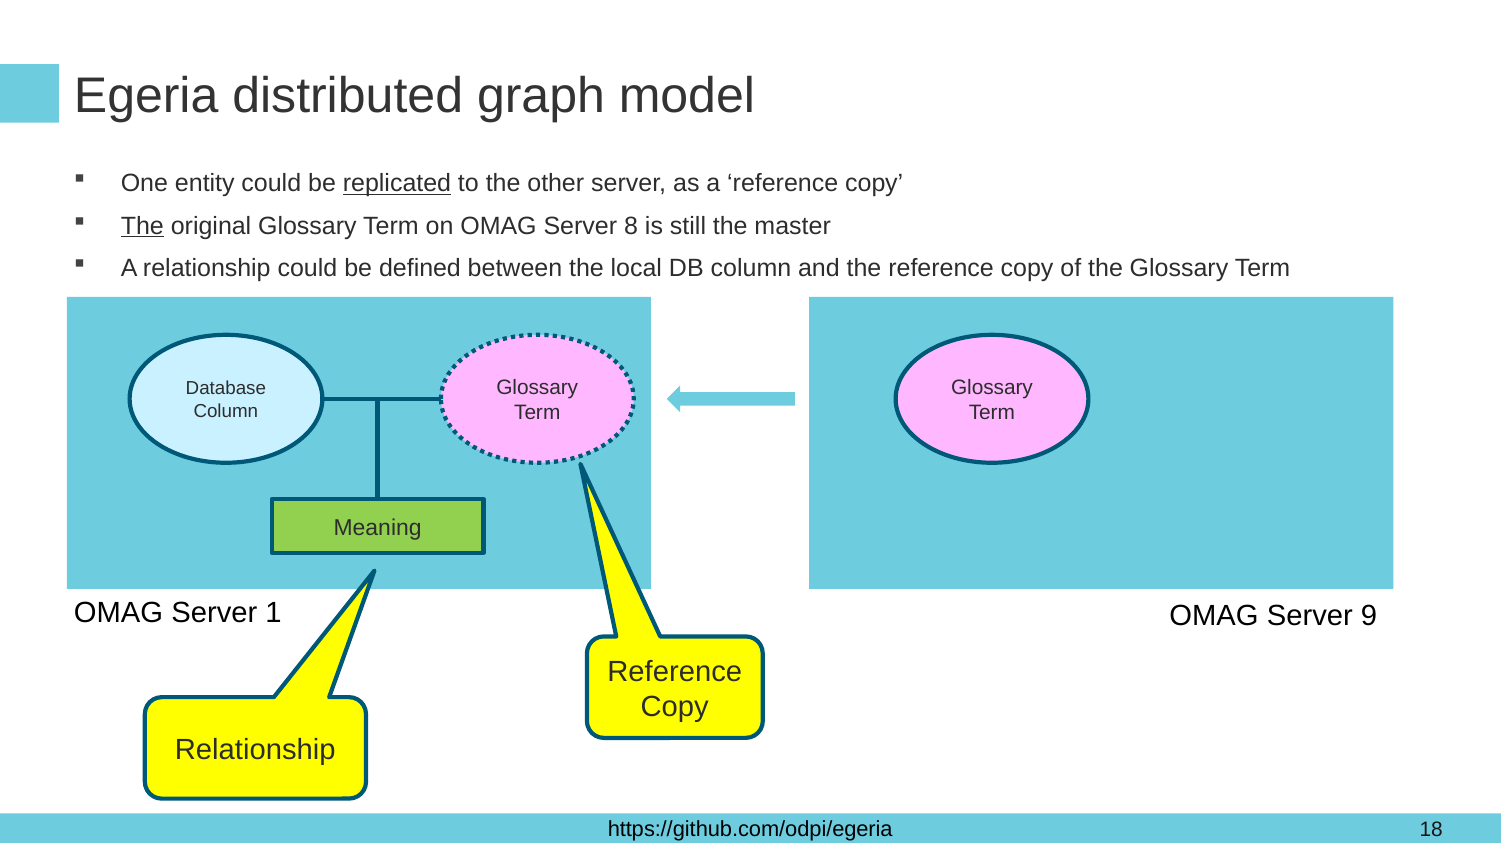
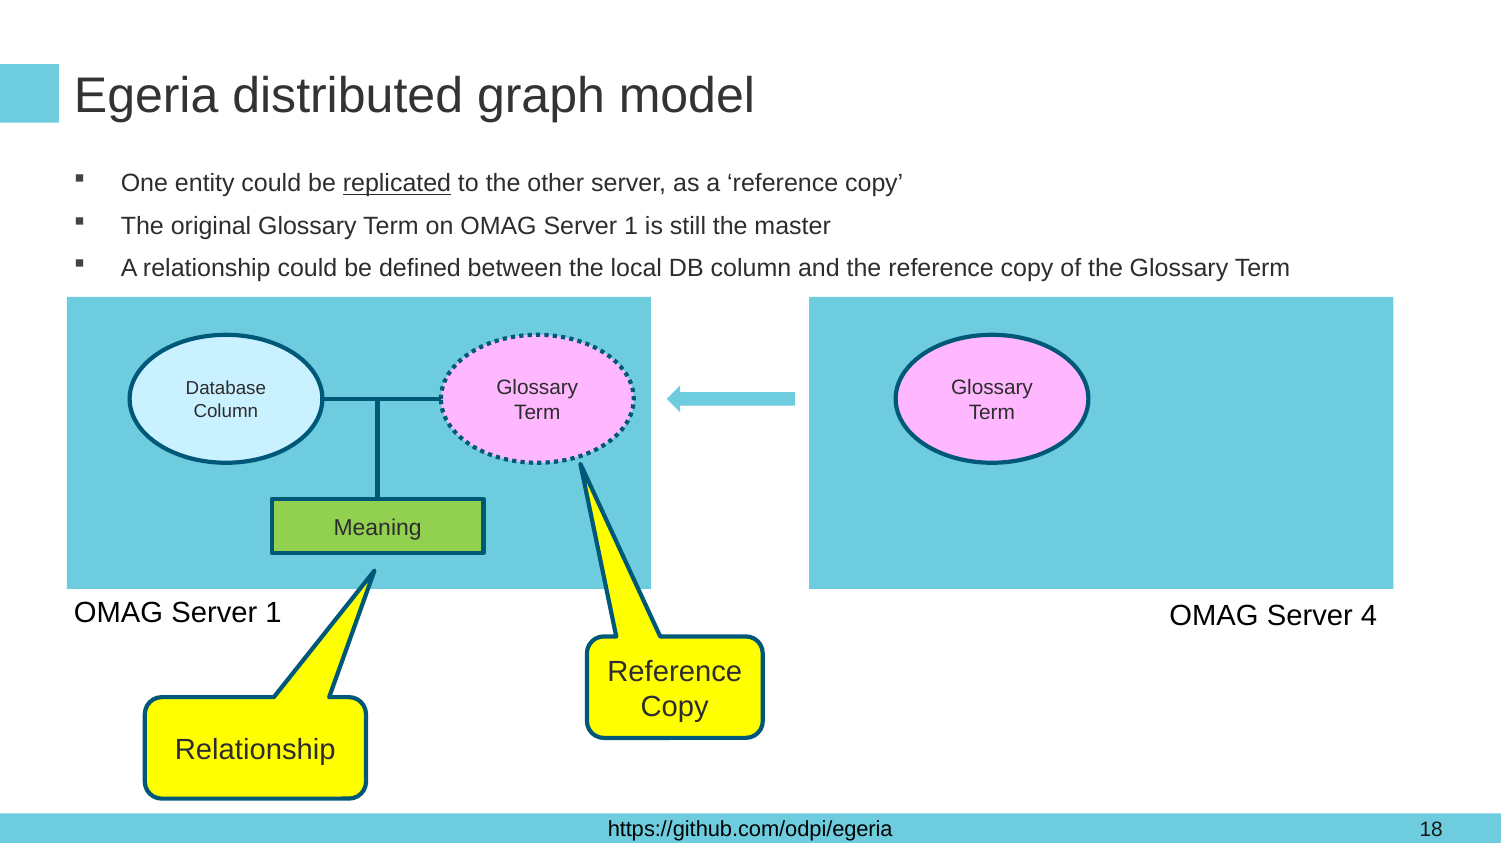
The underline: present -> none (142, 226)
on OMAG Server 8: 8 -> 1 (631, 226)
9: 9 -> 4 (1369, 616)
